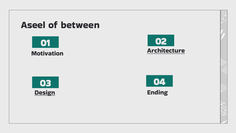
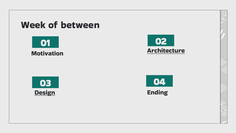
Aseel: Aseel -> Week (33, 25)
